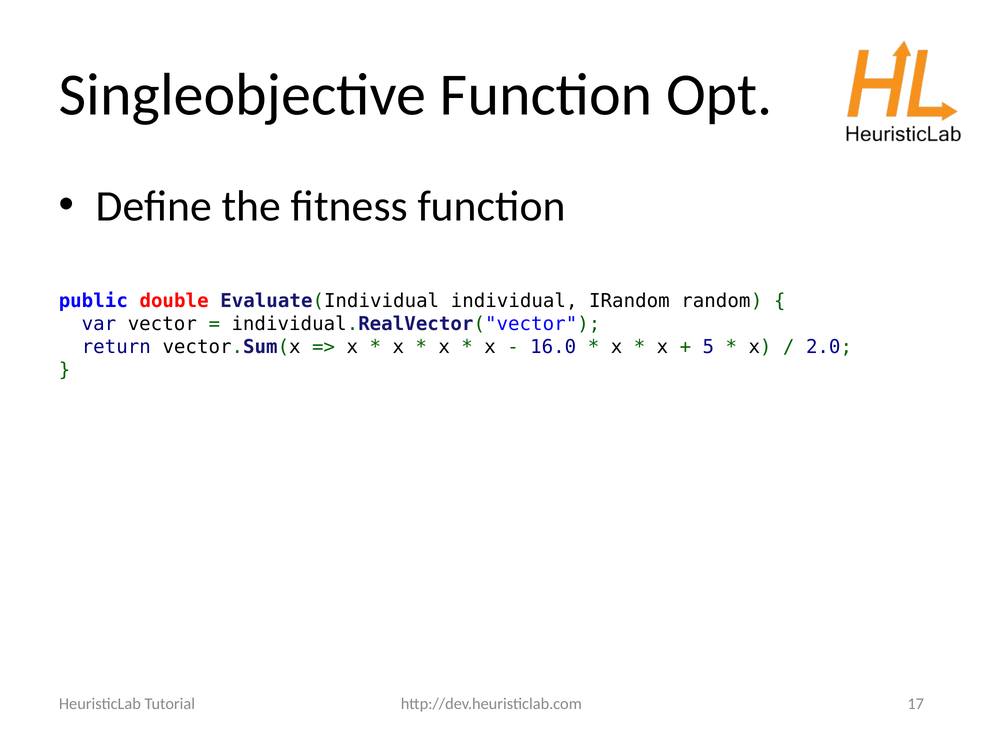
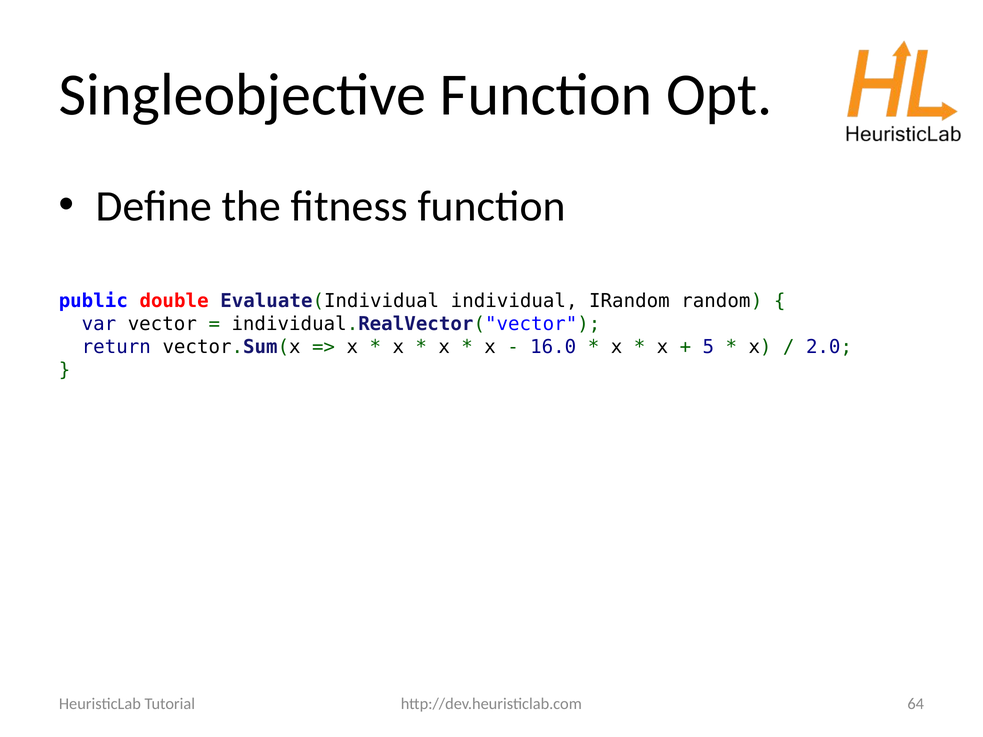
17: 17 -> 64 (916, 704)
